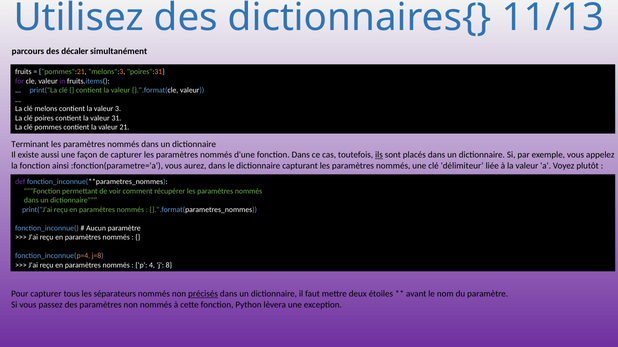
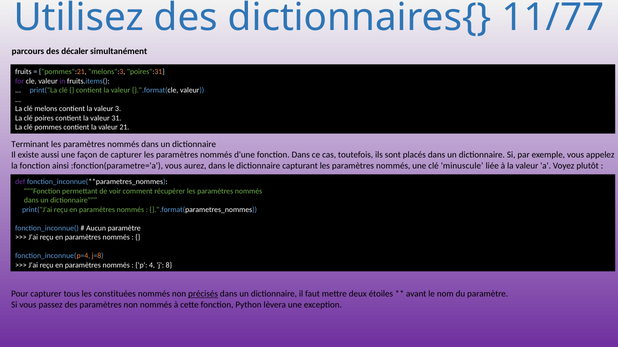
11/13: 11/13 -> 11/77 (553, 18)
ils underline: present -> none (379, 155)
délimiteur: délimiteur -> minuscule (462, 166)
séparateurs: séparateurs -> constituées (115, 294)
